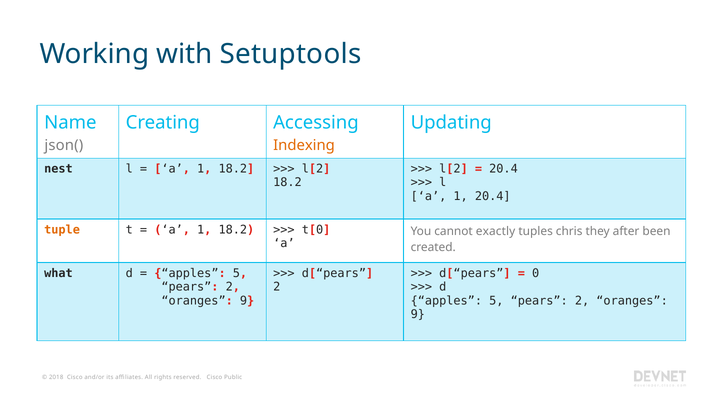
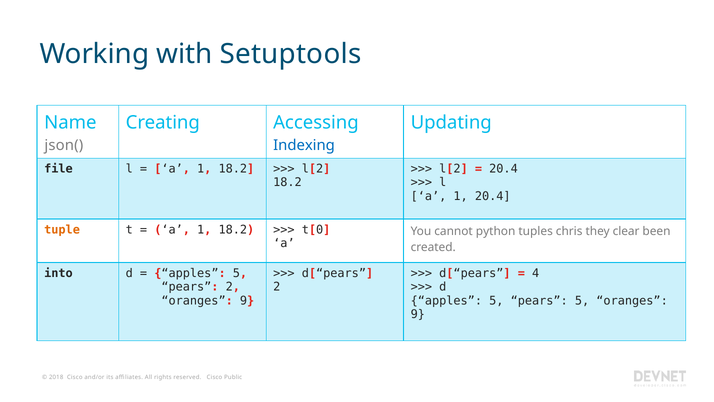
Indexing colour: orange -> blue (304, 145)
nest: nest -> file (58, 169)
exactly: exactly -> python (496, 231)
after: after -> clear (626, 231)
what: what -> into (58, 273)
0: 0 -> 4 (536, 273)
2: 2 -> 5 (582, 300)
